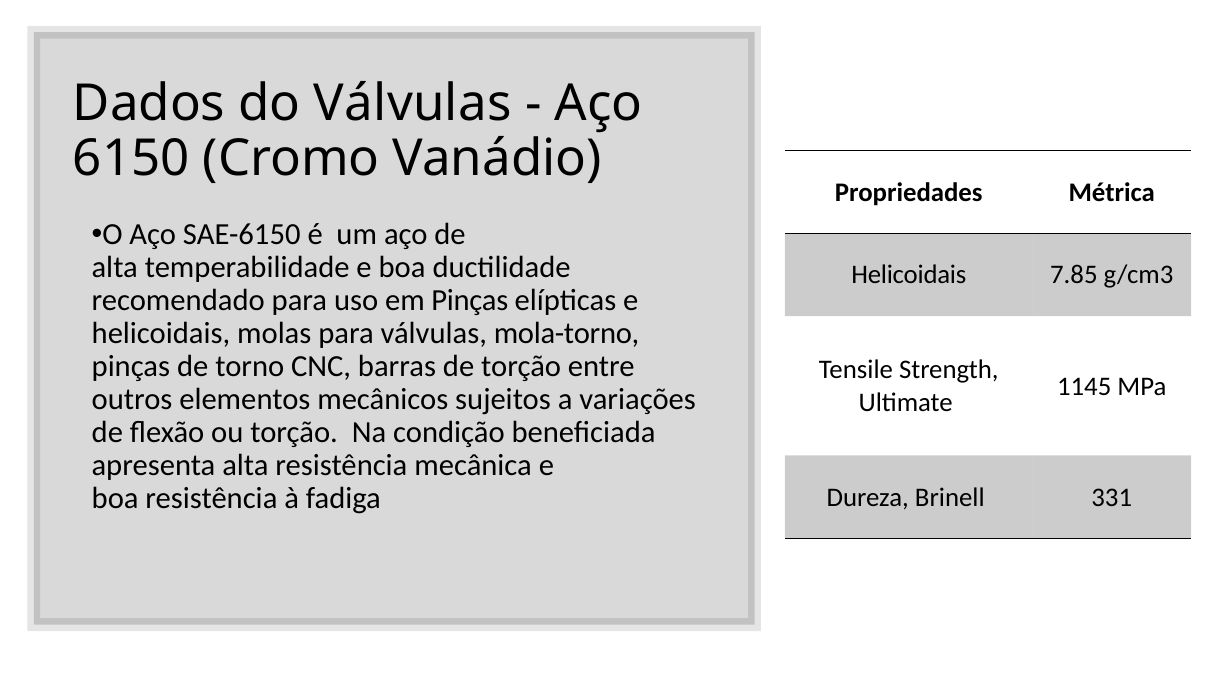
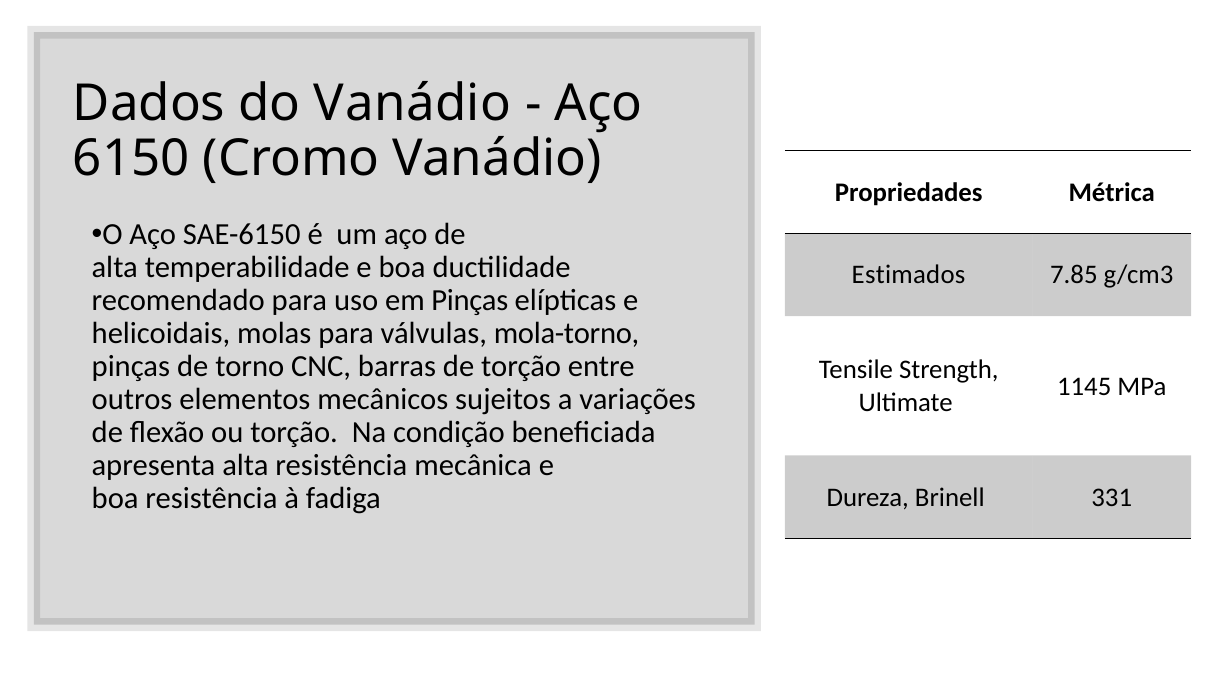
do Válvulas: Válvulas -> Vanádio (413, 104)
Helicoidais: Helicoidais -> Estimados (909, 275)
